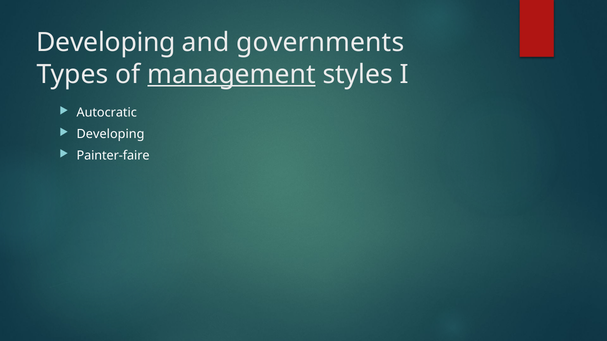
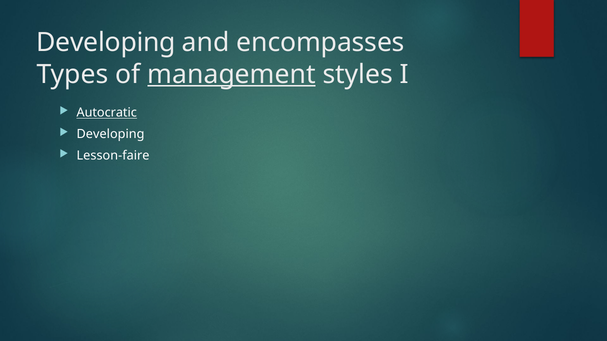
governments: governments -> encompasses (321, 43)
Autocratic underline: none -> present (107, 113)
Painter-faire: Painter-faire -> Lesson-faire (113, 156)
